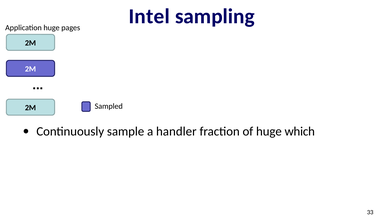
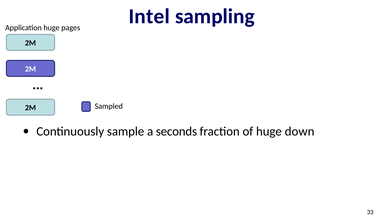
handler: handler -> seconds (176, 131)
which: which -> down (300, 131)
